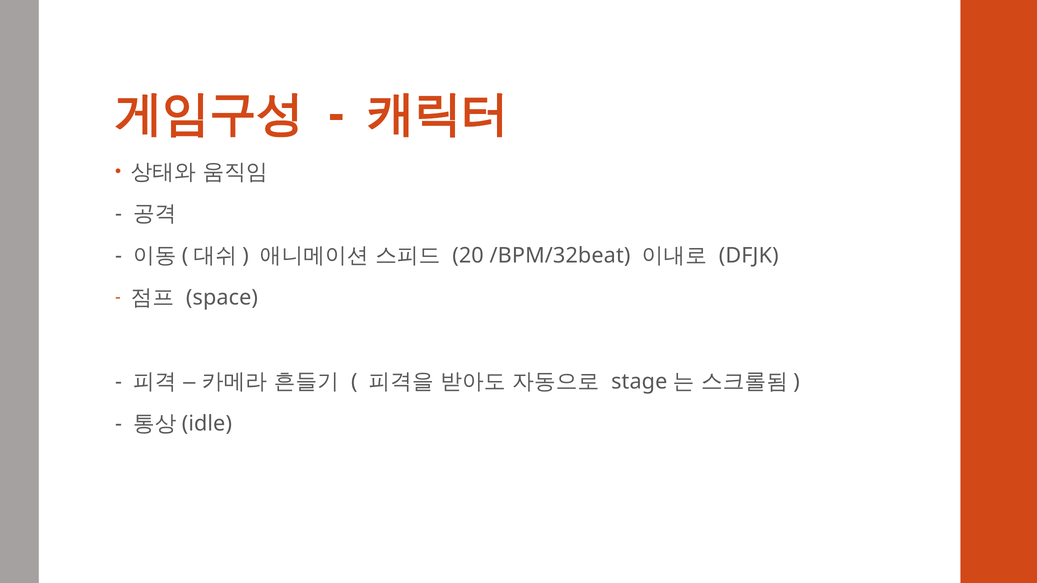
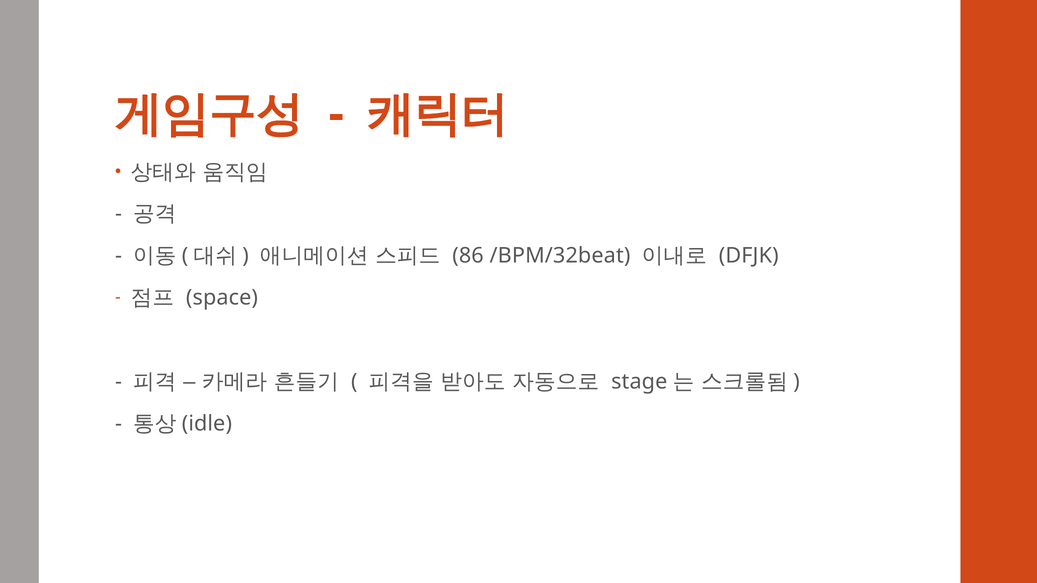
20: 20 -> 86 (468, 256)
